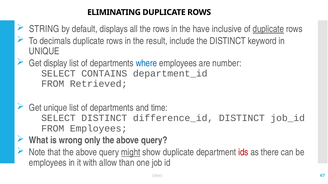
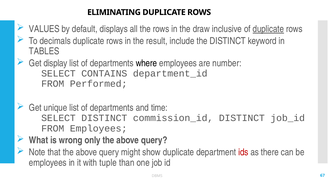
STRING: STRING -> VALUES (44, 29)
have: have -> draw (201, 29)
UNIQUE: UNIQUE -> TABLES (44, 51)
where colour: blue -> black (146, 63)
Retrieved: Retrieved -> Performed (99, 84)
difference_id: difference_id -> commission_id (173, 118)
might underline: present -> none (131, 153)
allow: allow -> tuple (108, 163)
